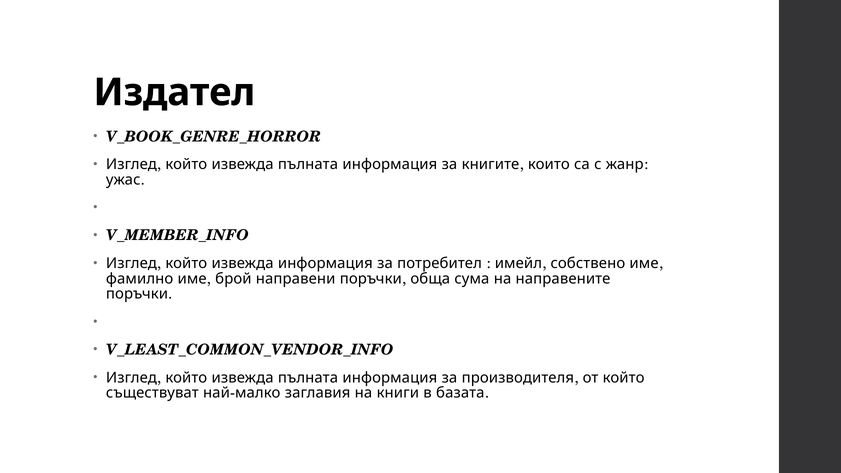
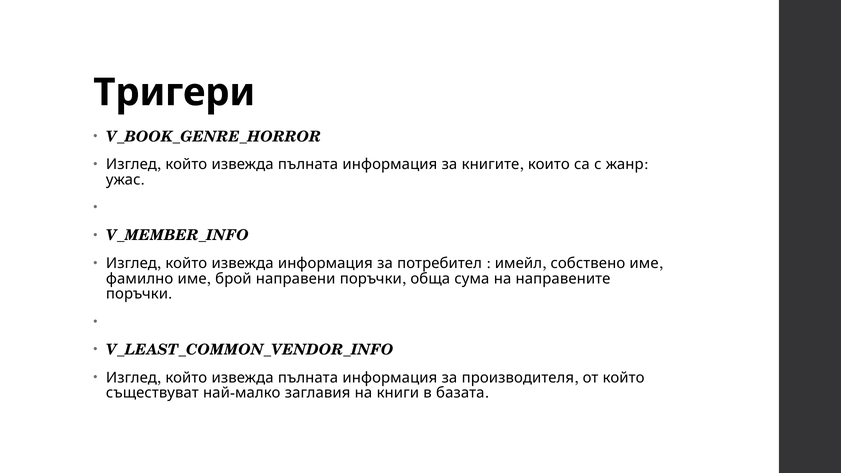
Издател: Издател -> Тригери (174, 92)
